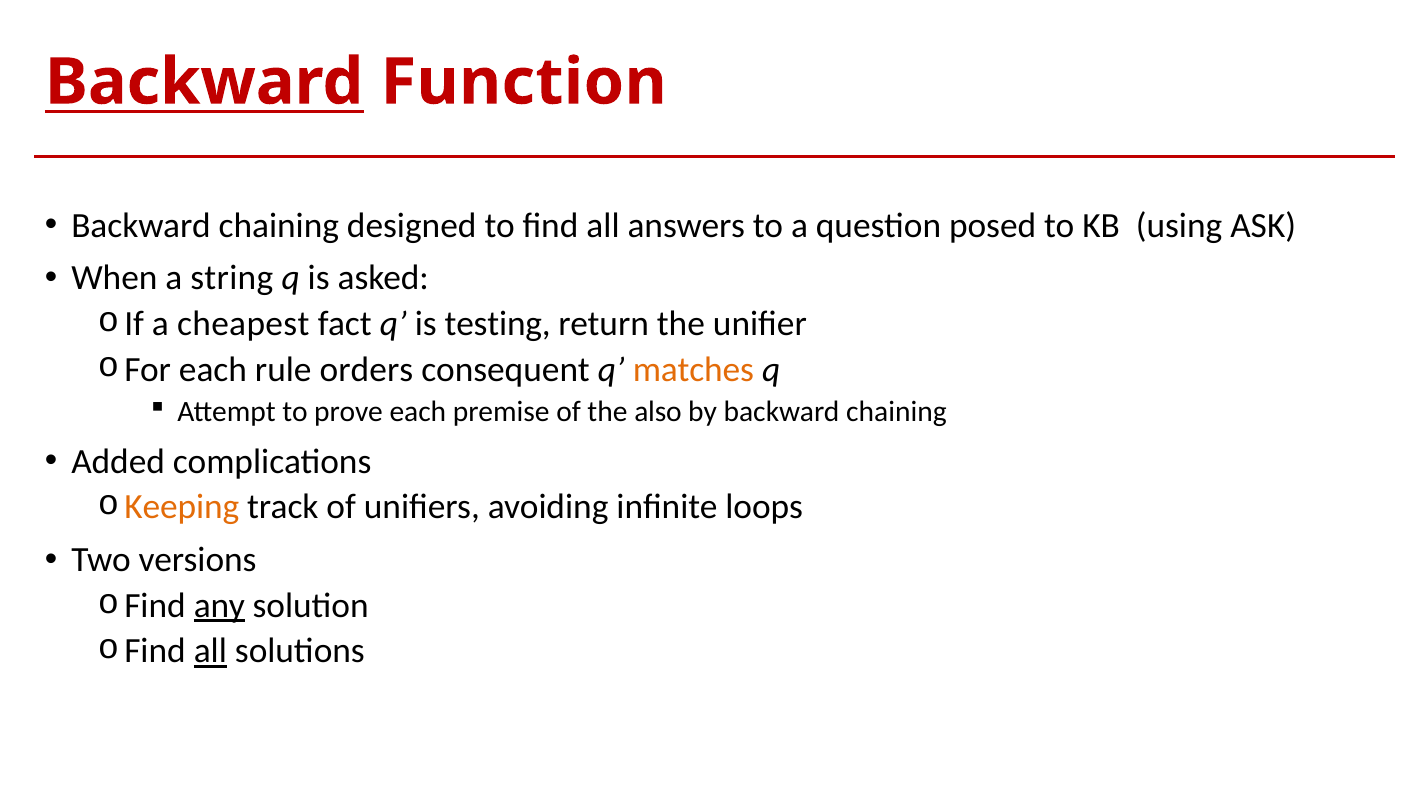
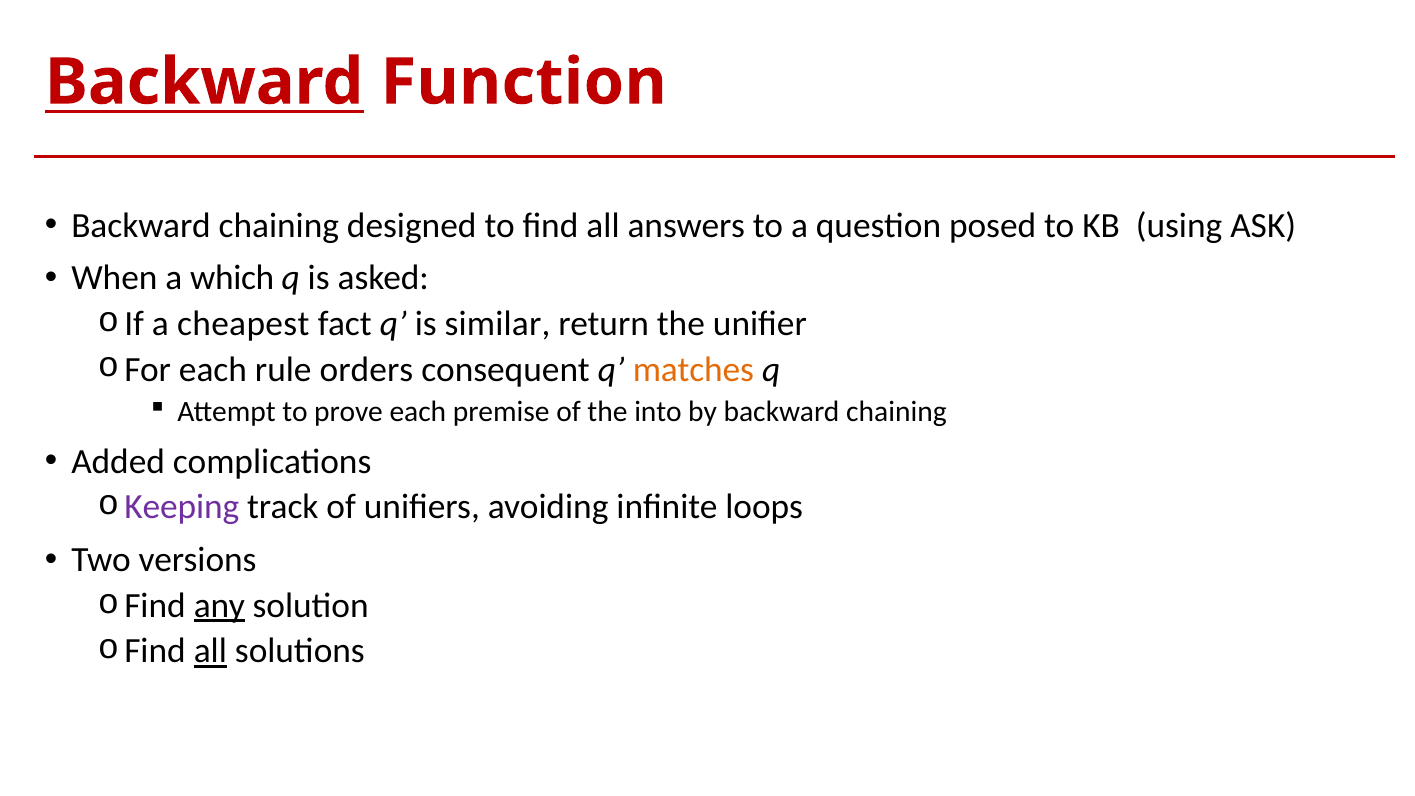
string: string -> which (232, 278)
testing: testing -> similar (498, 324)
also: also -> into (658, 412)
Keeping colour: orange -> purple (182, 507)
